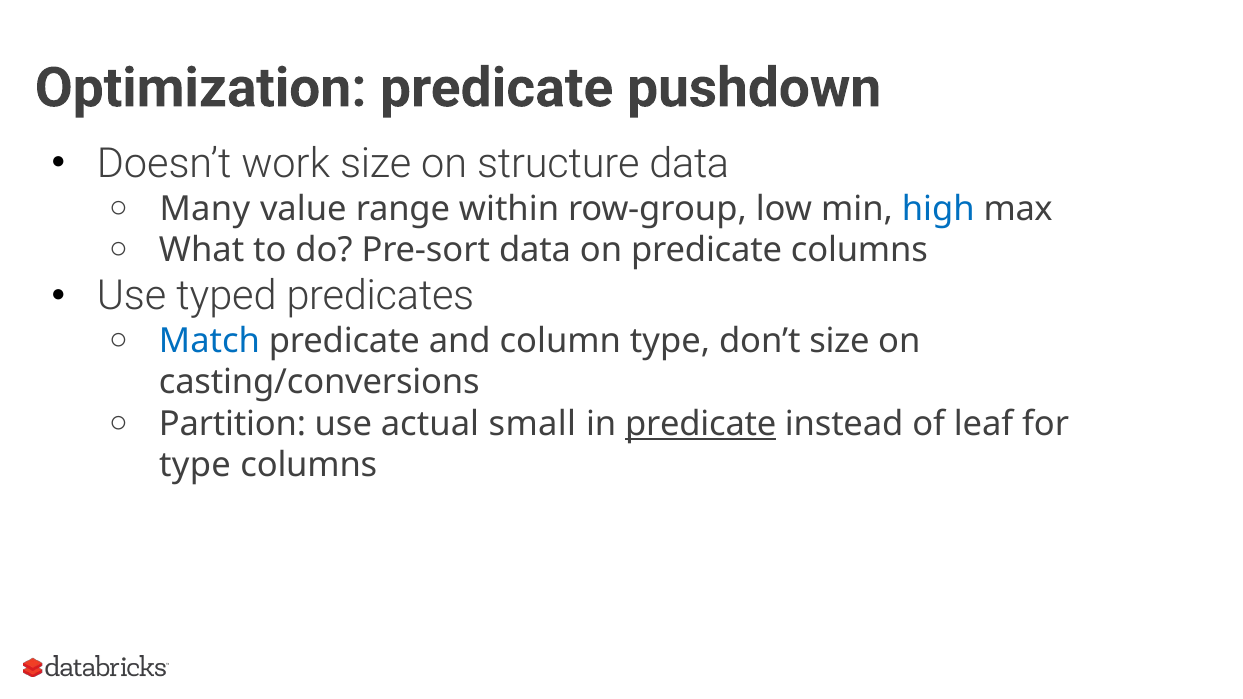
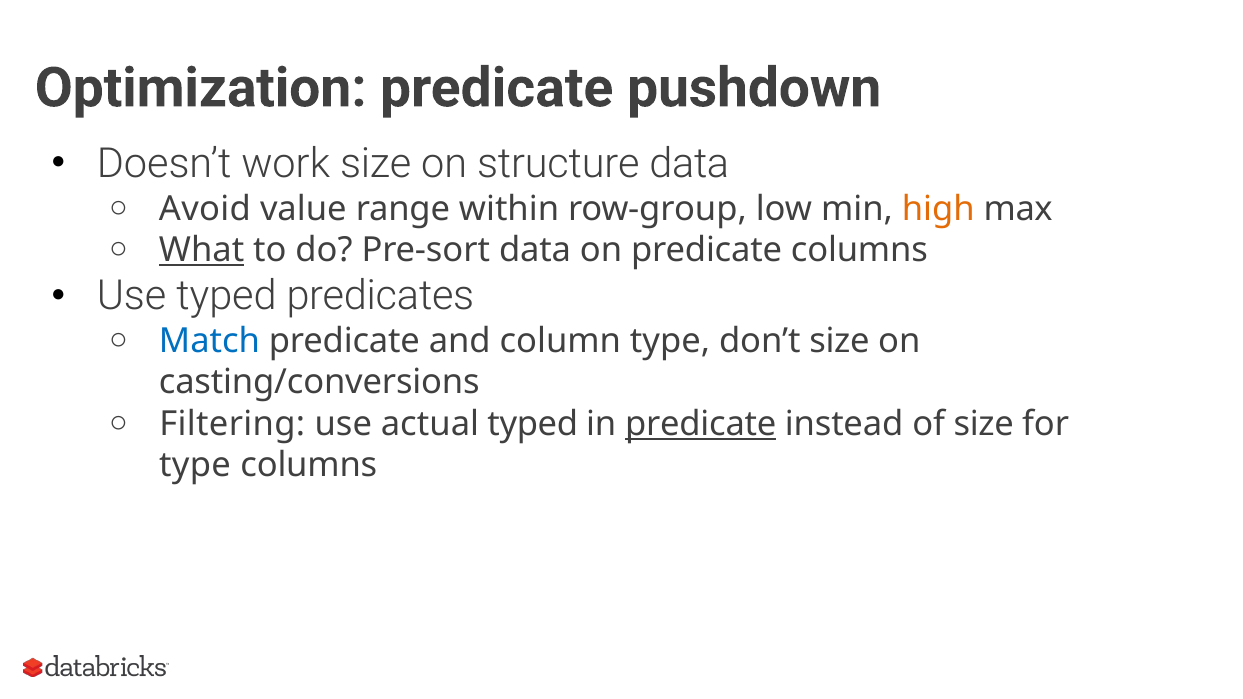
Many: Many -> Avoid (205, 209)
high colour: blue -> orange (938, 209)
What underline: none -> present (202, 250)
Partition: Partition -> Filtering (232, 424)
actual small: small -> typed (533, 424)
of leaf: leaf -> size (984, 424)
